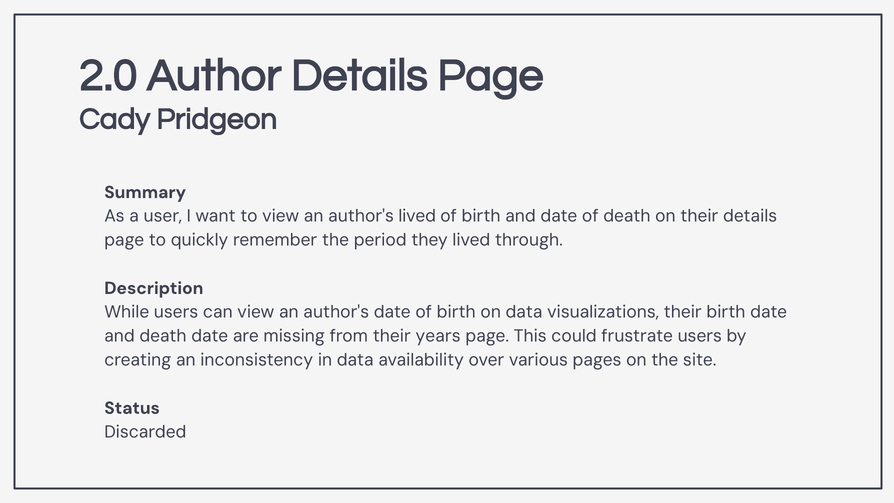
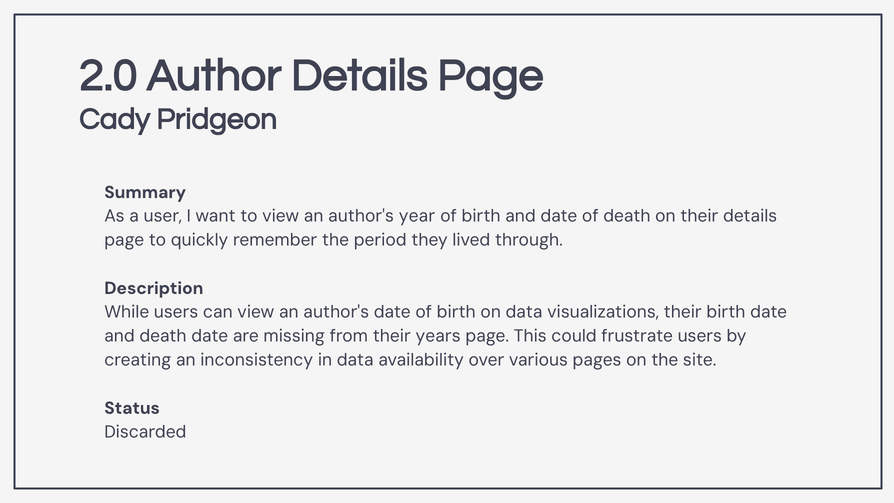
author's lived: lived -> year (417, 216)
